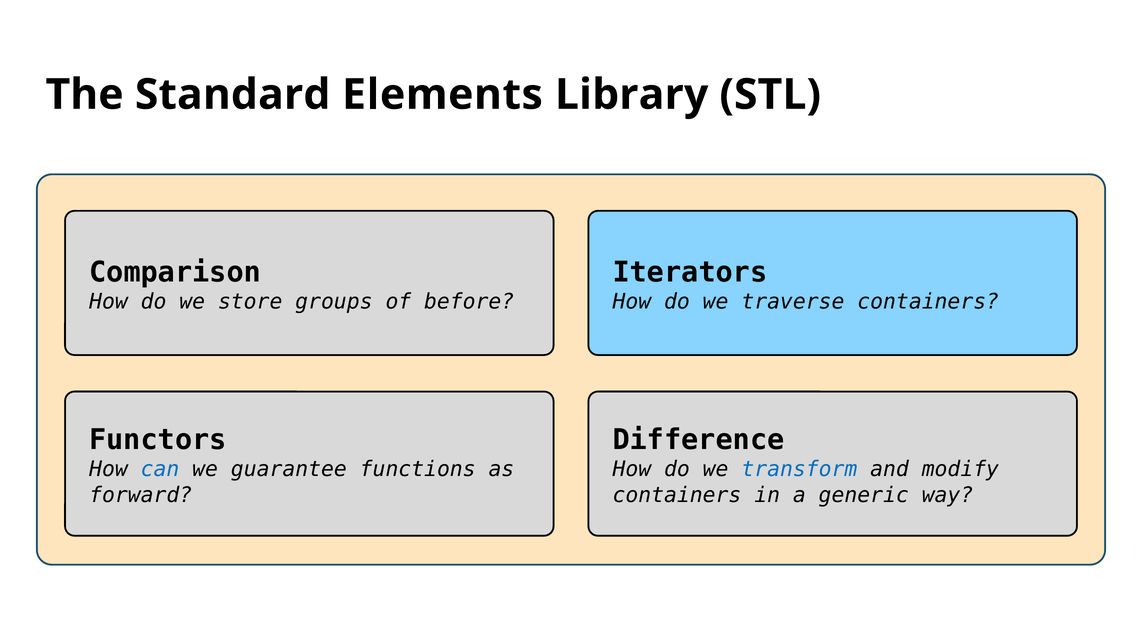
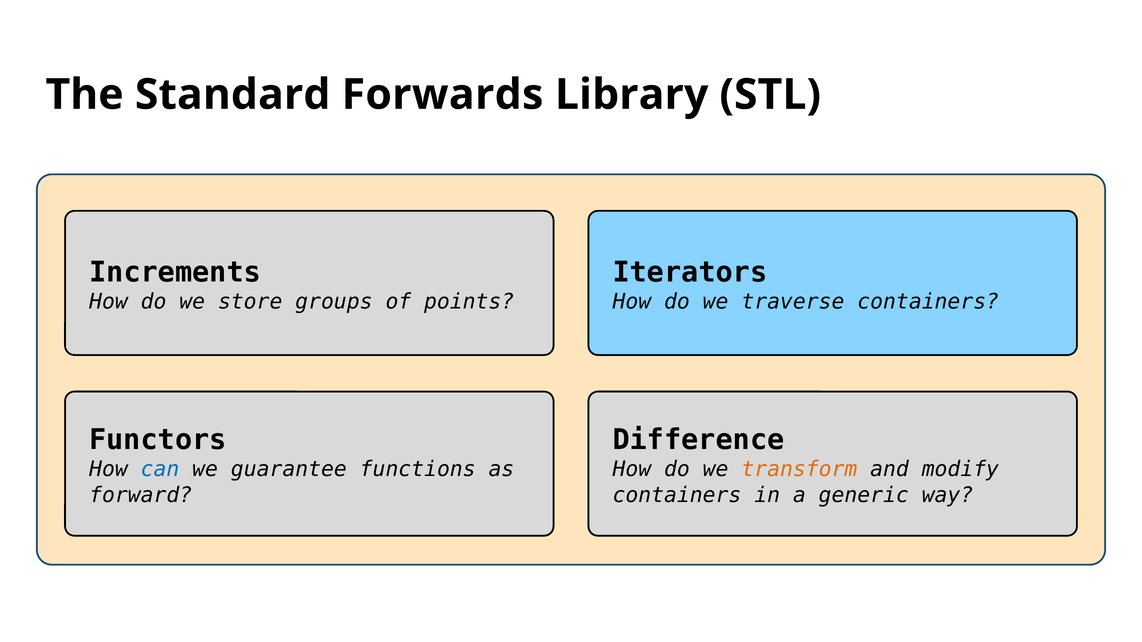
Elements: Elements -> Forwards (442, 95)
Comparison: Comparison -> Increments (175, 272)
before: before -> points (469, 302)
transform colour: blue -> orange (799, 470)
